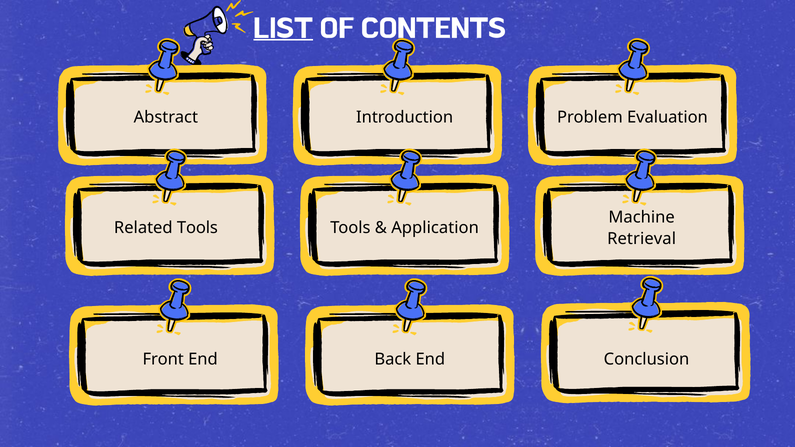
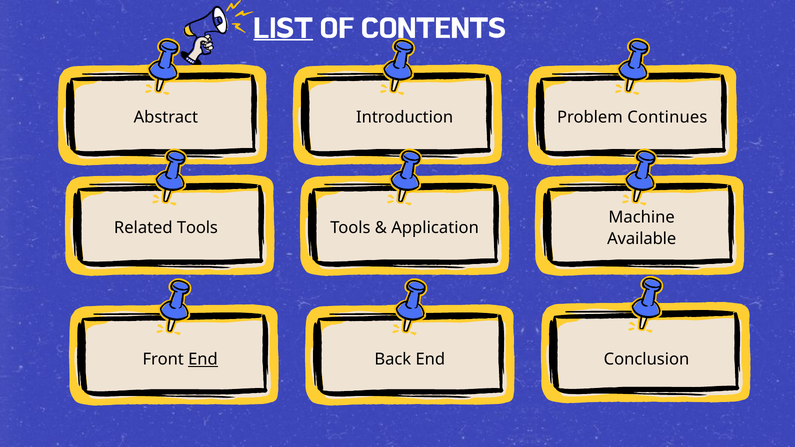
Evaluation: Evaluation -> Continues (667, 117)
Retrieval: Retrieval -> Available (642, 239)
End underline: none -> present (203, 359)
